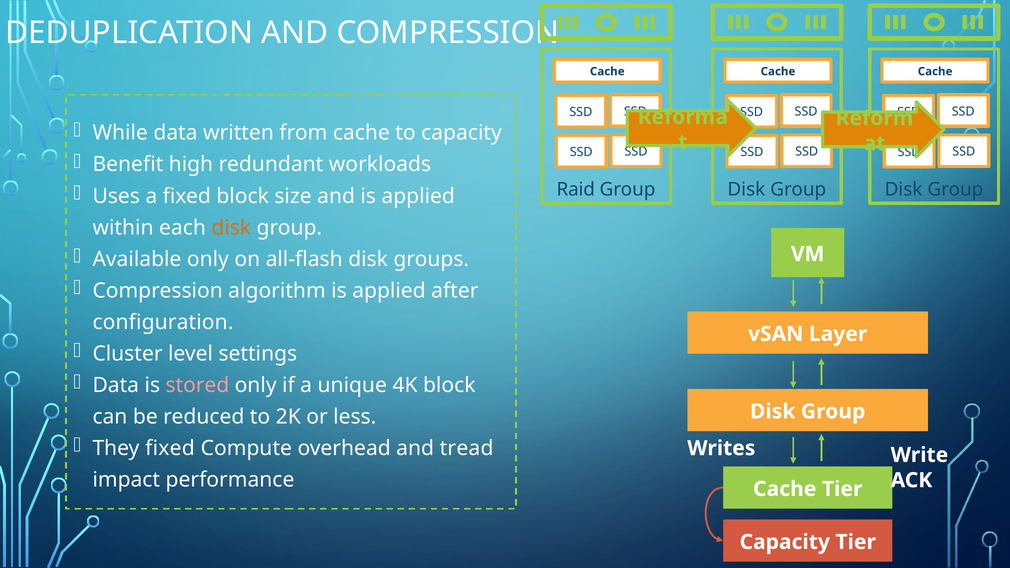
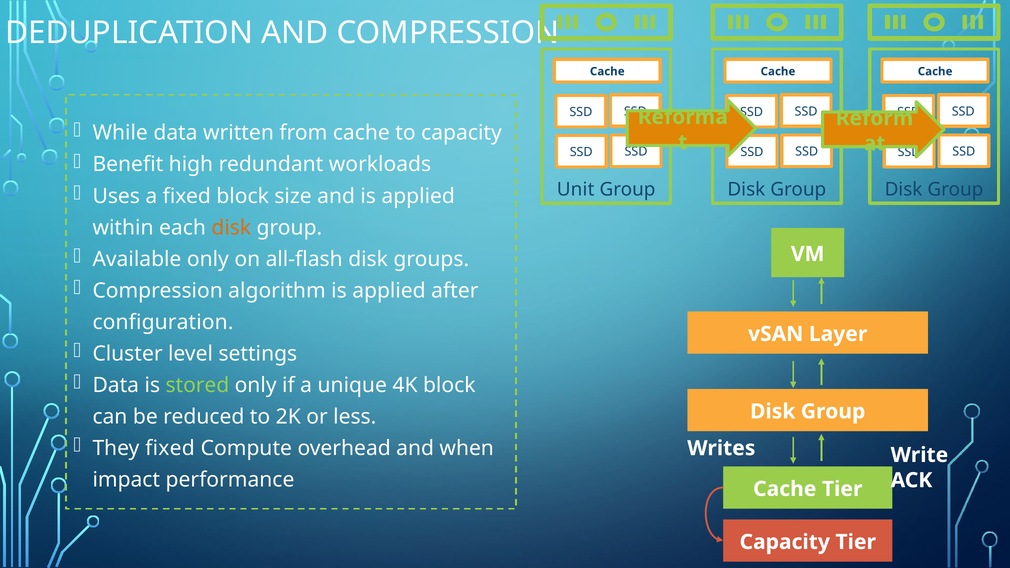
Raid: Raid -> Unit (576, 190)
stored colour: pink -> light green (197, 385)
tread: tread -> when (467, 449)
